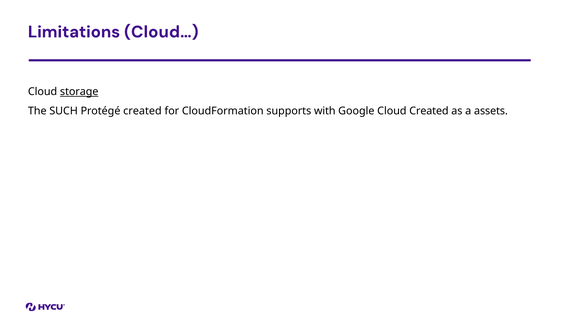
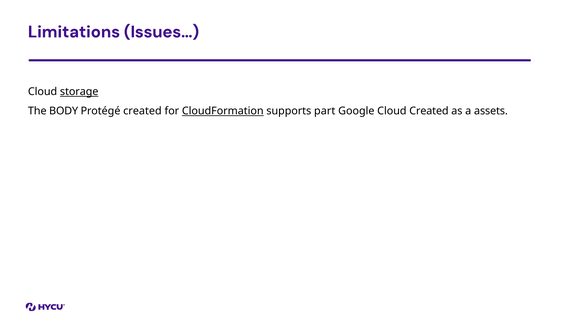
Cloud…: Cloud… -> Issues… (161, 32)
SUCH: SUCH -> BODY (64, 111)
CloudFormation underline: none -> present (223, 111)
with: with -> part (325, 111)
